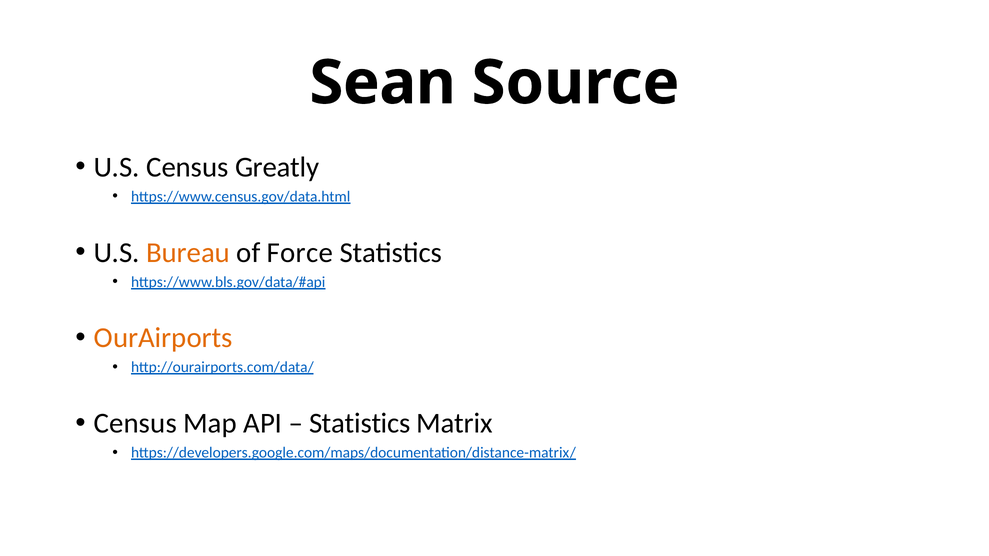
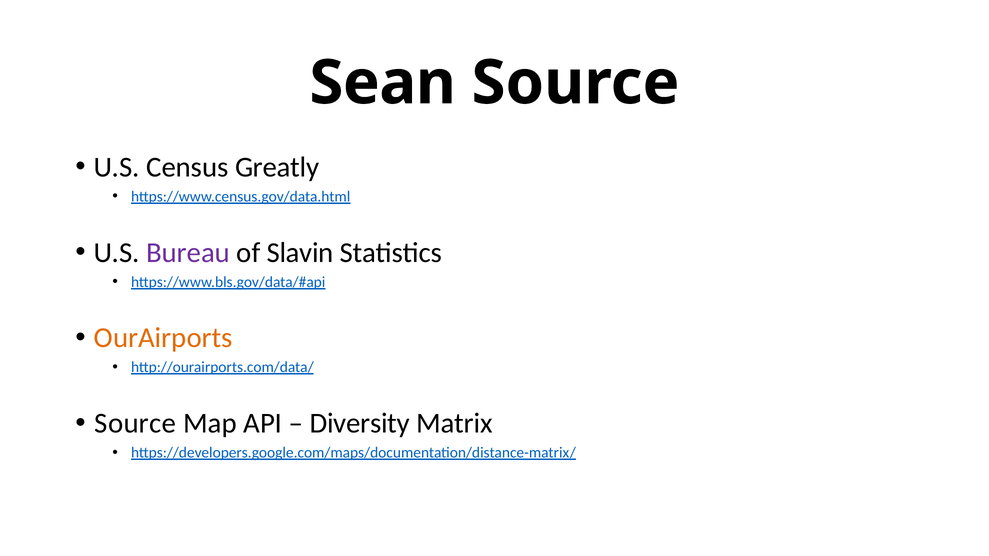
Bureau colour: orange -> purple (188, 253)
Force: Force -> Slavin (300, 253)
Census: Census -> Source (135, 424)
Statistics: Statistics -> Diversity (360, 424)
